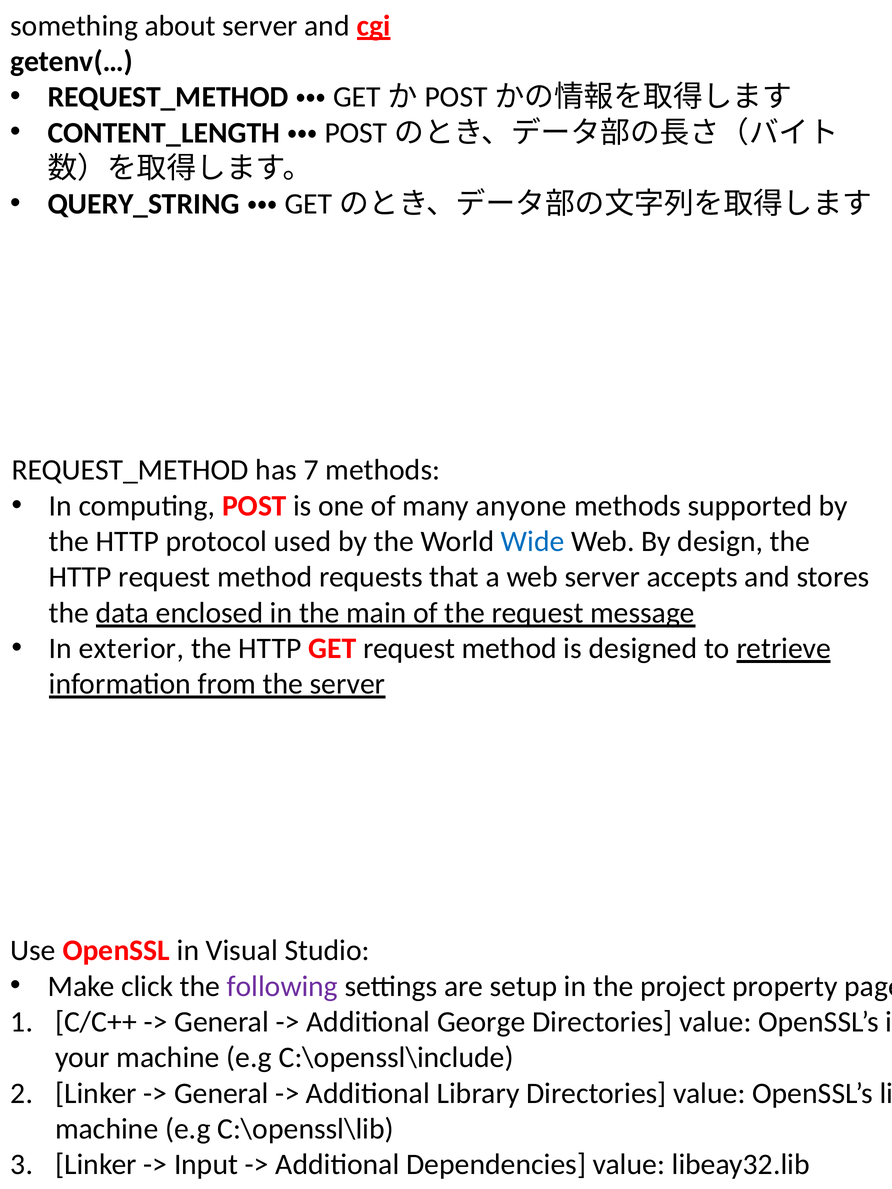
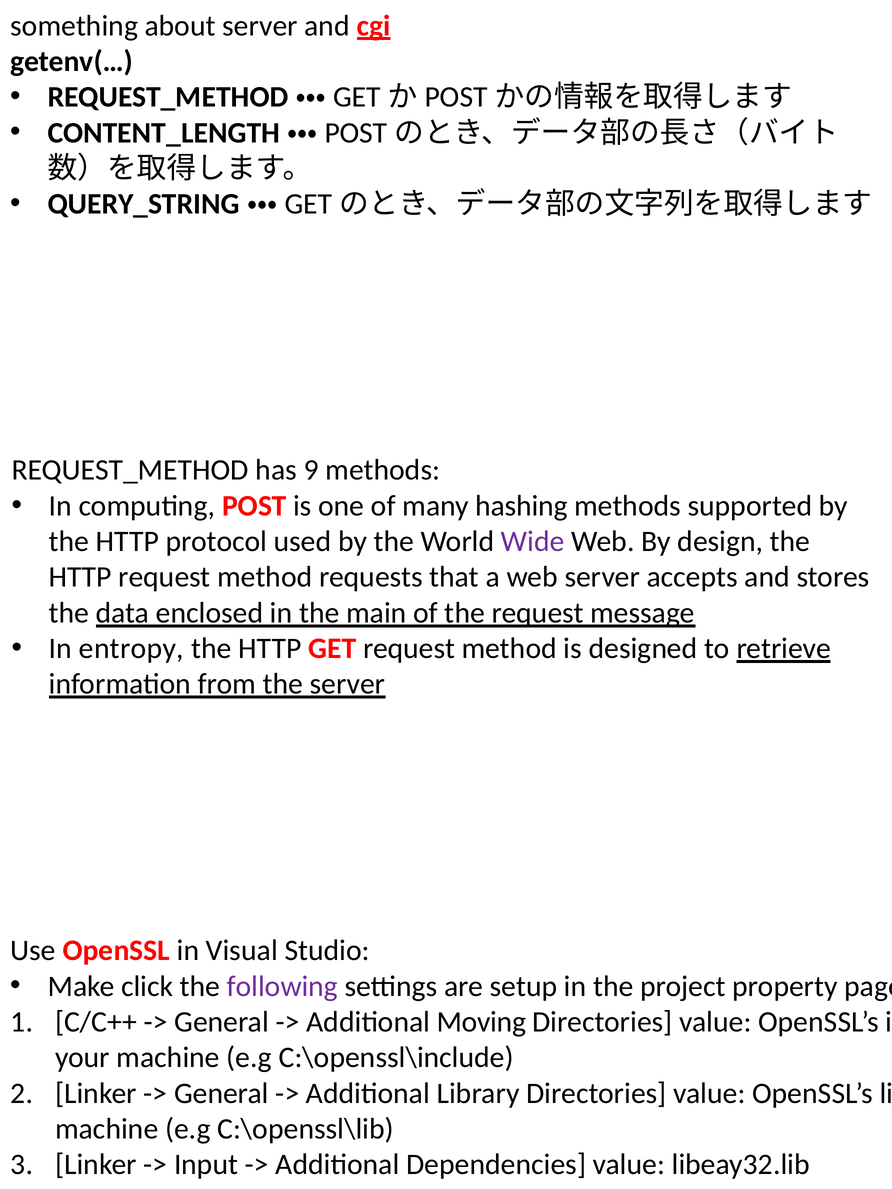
7: 7 -> 9 (311, 470)
anyone: anyone -> hashing (522, 506)
Wide colour: blue -> purple (533, 542)
exterior: exterior -> entropy (131, 649)
George: George -> Moving (481, 1022)
